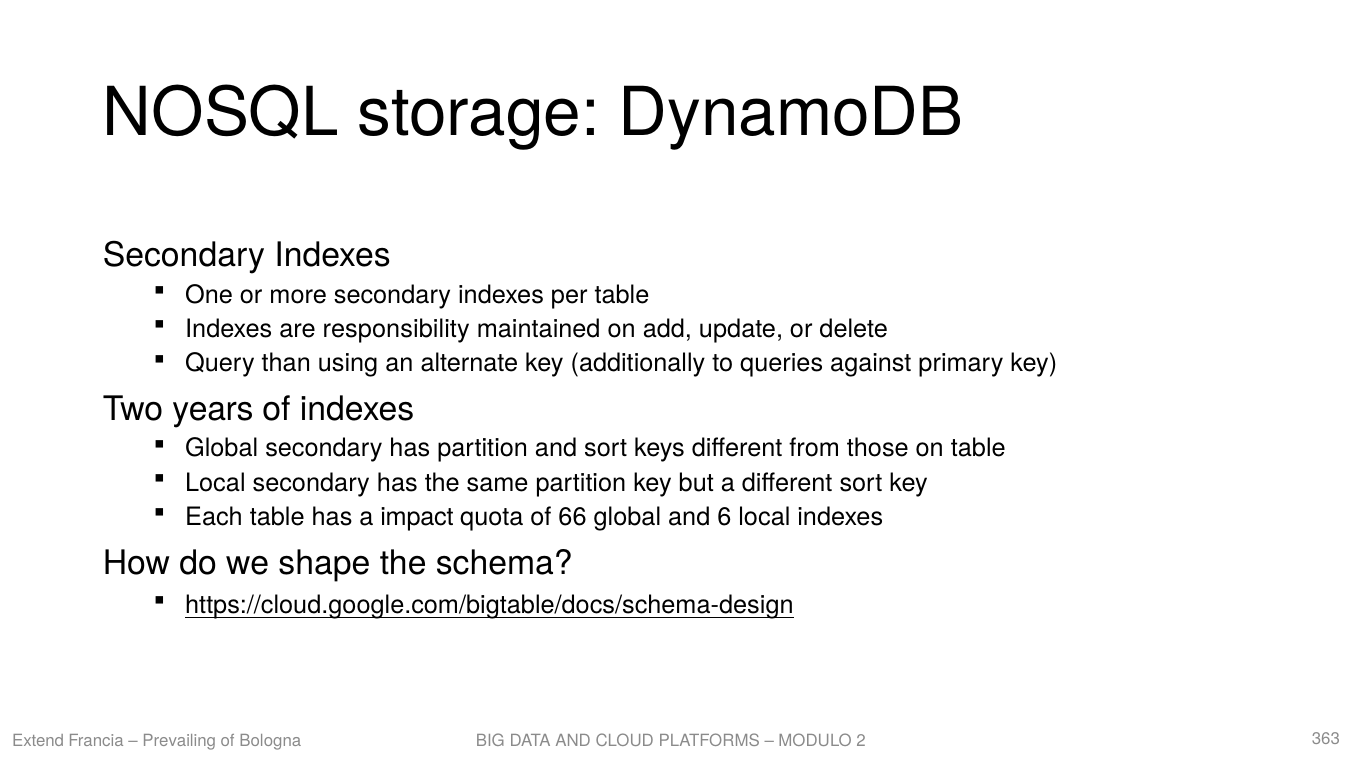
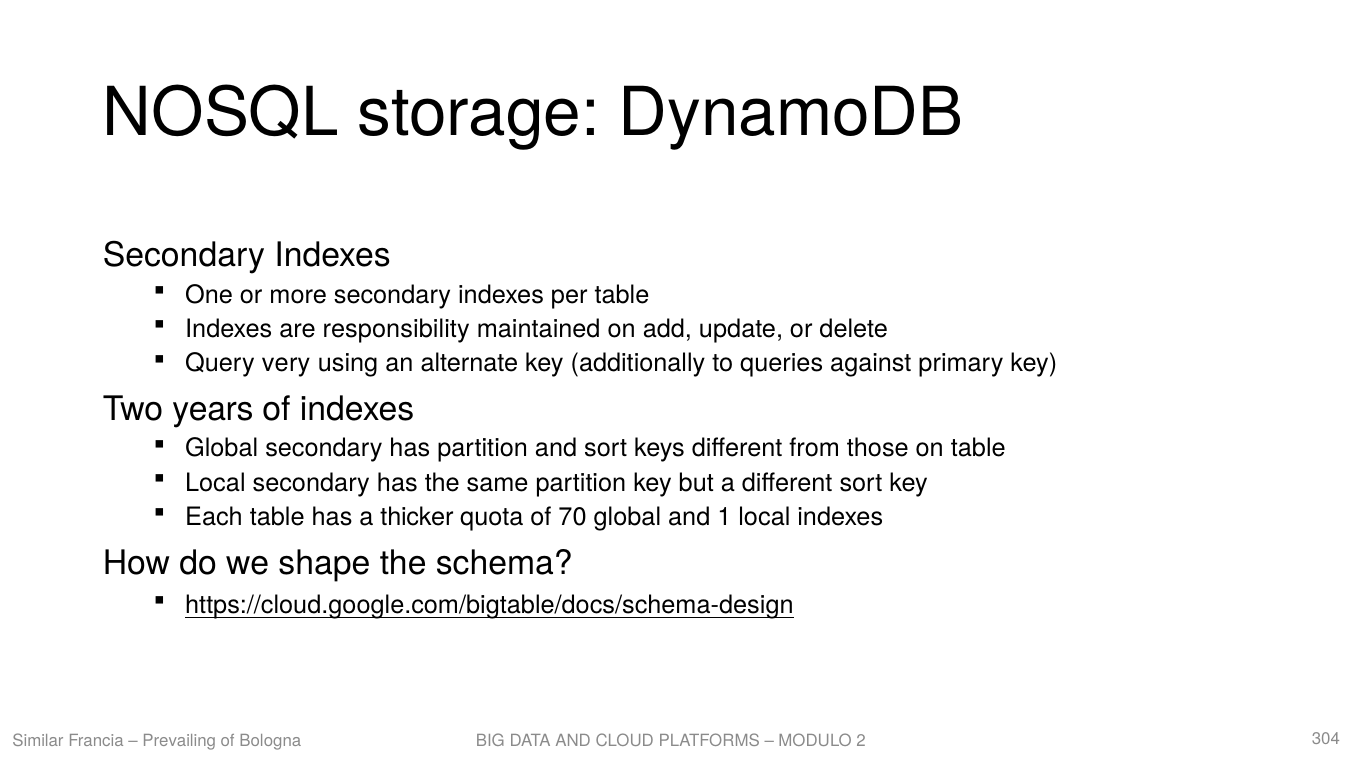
than: than -> very (286, 363)
impact: impact -> thicker (417, 517)
66: 66 -> 70 (573, 517)
6: 6 -> 1 (724, 517)
Extend: Extend -> Similar (38, 740)
363: 363 -> 304 (1326, 738)
